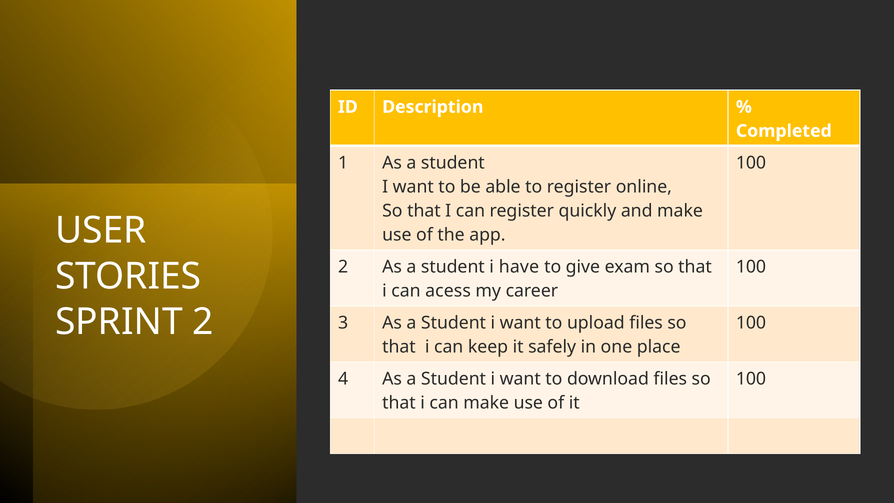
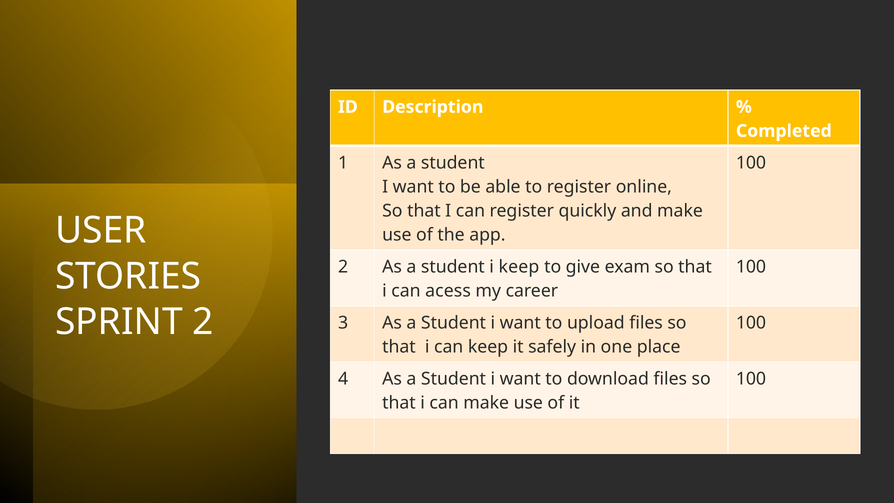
i have: have -> keep (519, 267)
